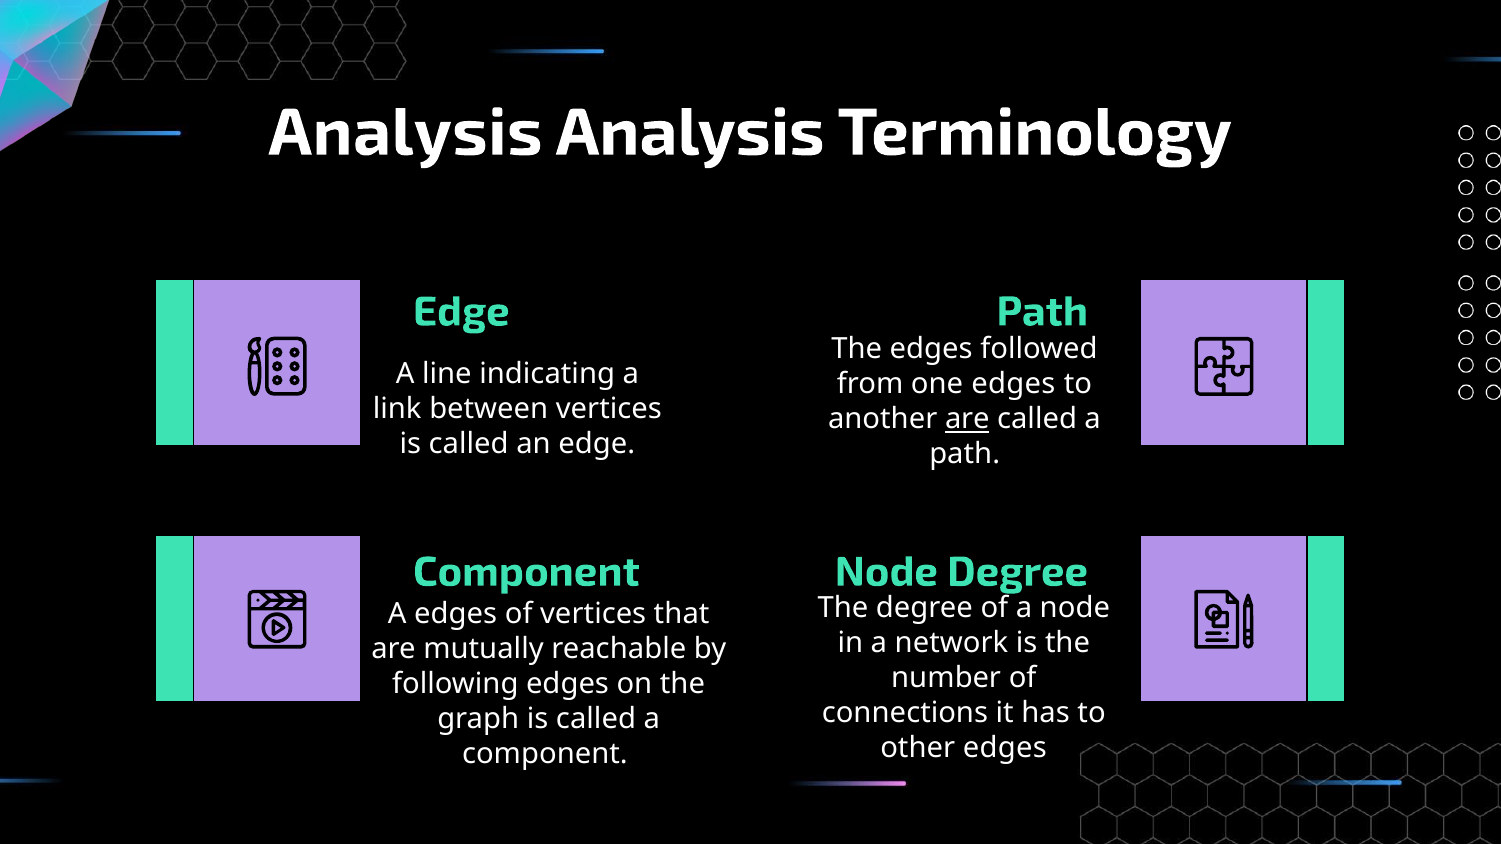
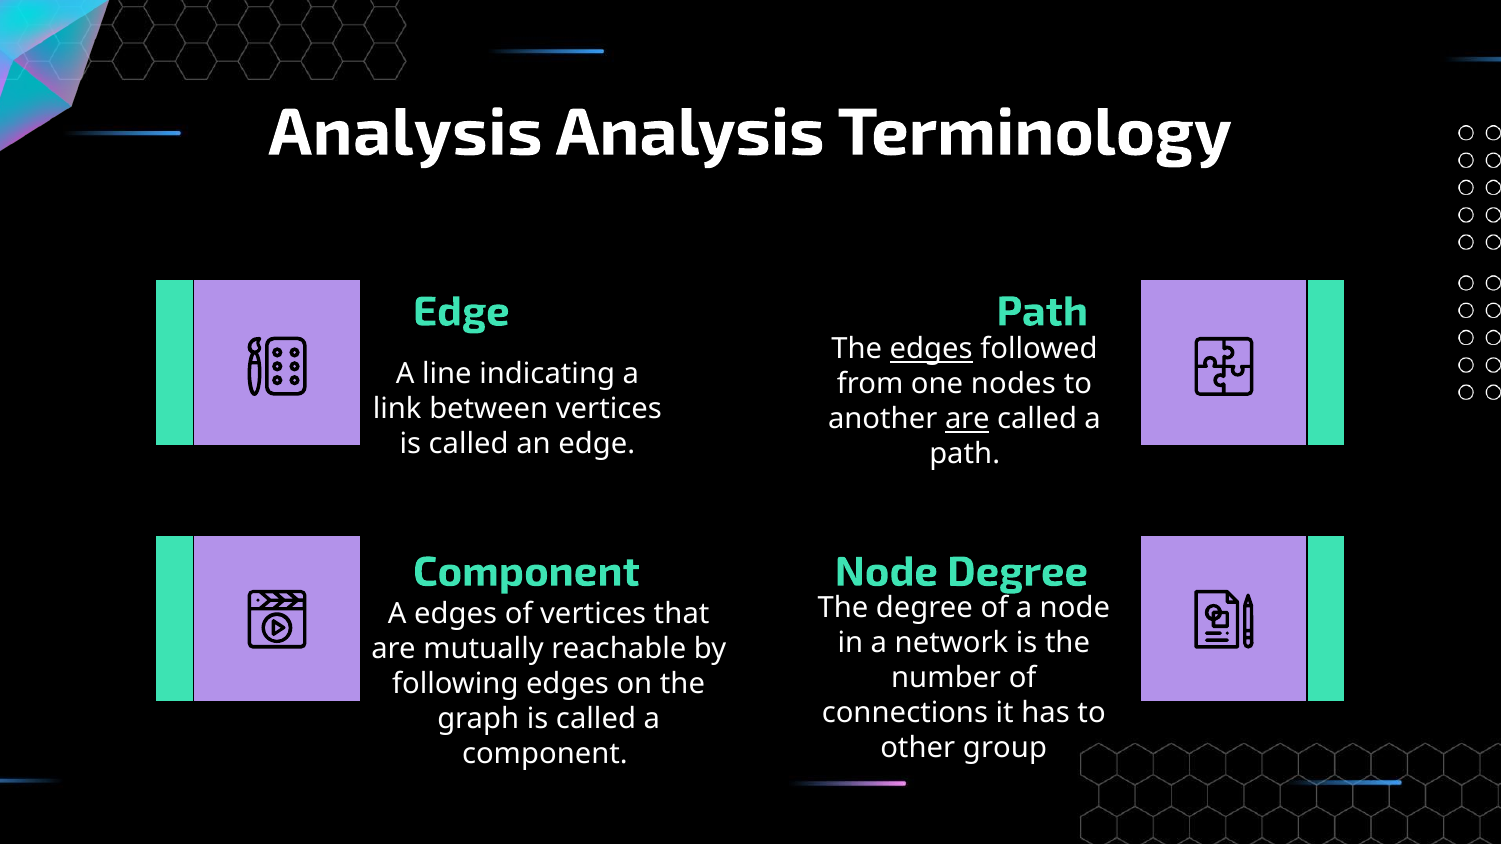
edges underline: none -> present (931, 349)
one edges: edges -> nodes (1013, 384)
other edges: edges -> group (1005, 748)
